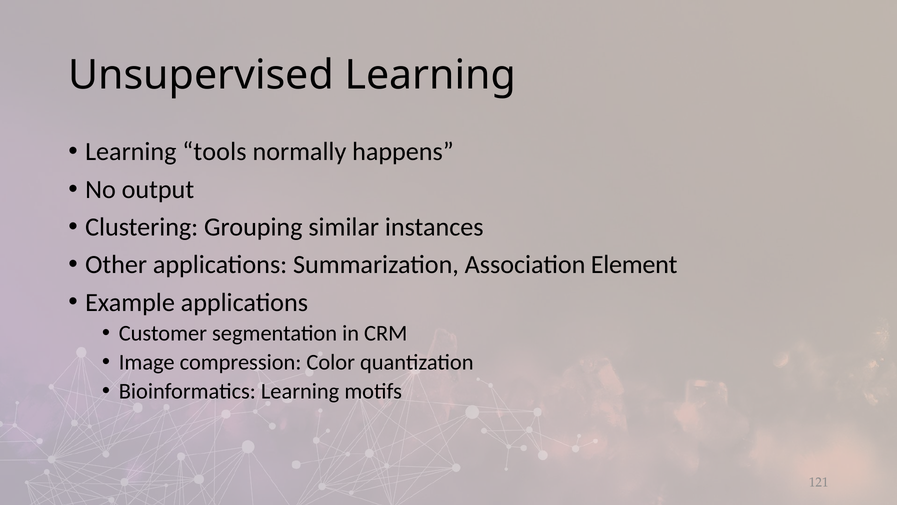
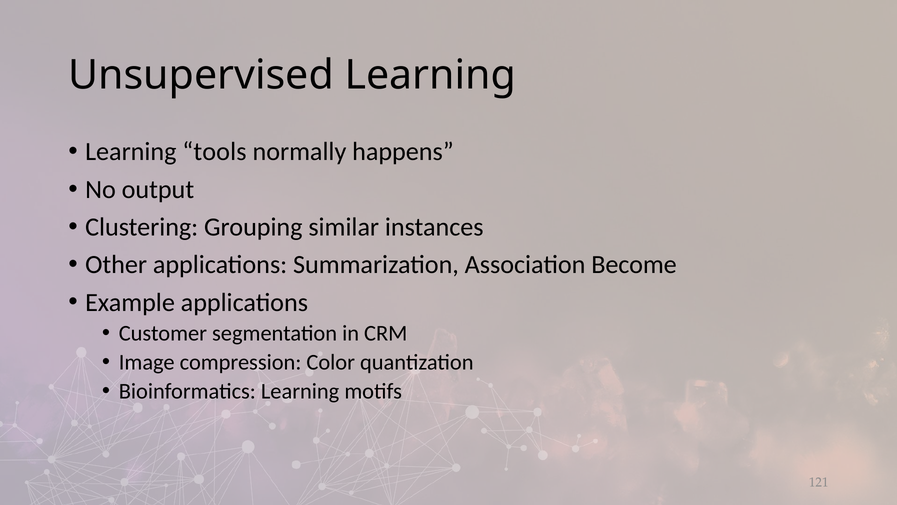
Element: Element -> Become (634, 264)
